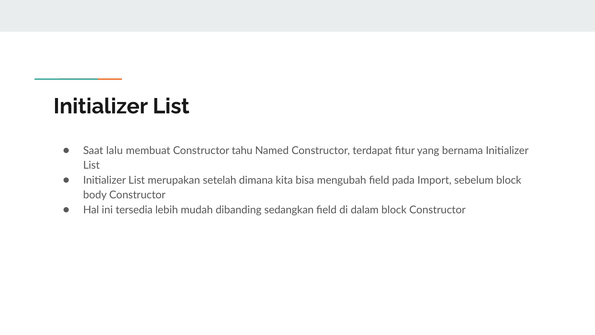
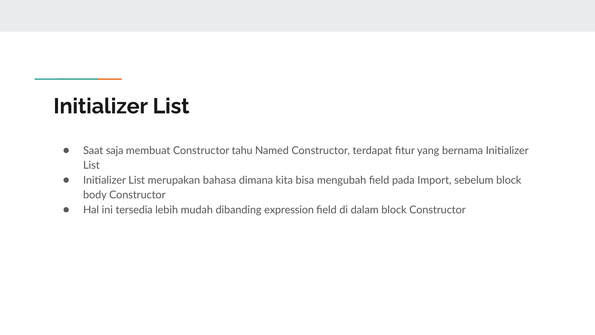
lalu: lalu -> saja (115, 150)
setelah: setelah -> bahasa (220, 180)
sedangkan: sedangkan -> expression (289, 210)
